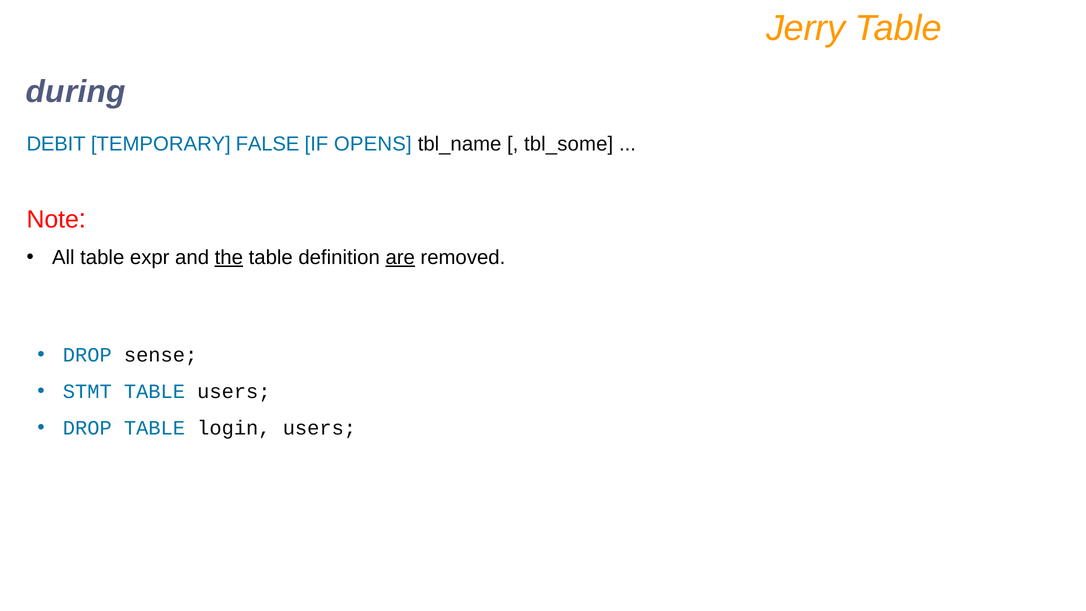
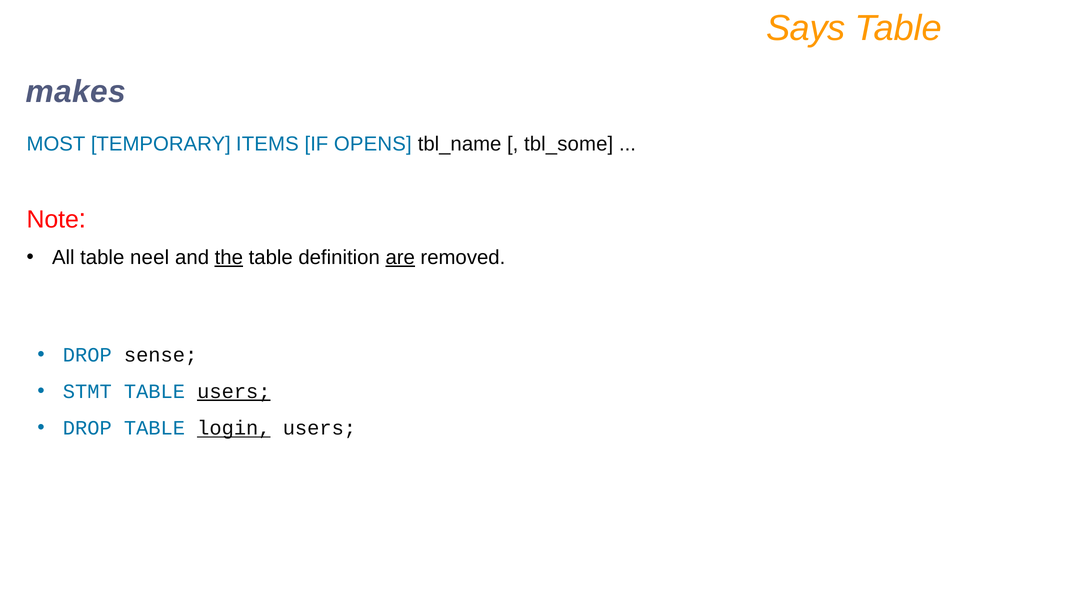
Jerry: Jerry -> Says (806, 28)
during: during -> makes (76, 92)
DEBIT: DEBIT -> MOST (56, 144)
FALSE: FALSE -> ITEMS (267, 144)
expr: expr -> neel (150, 257)
users underline: none -> present (234, 392)
login underline: none -> present (234, 428)
